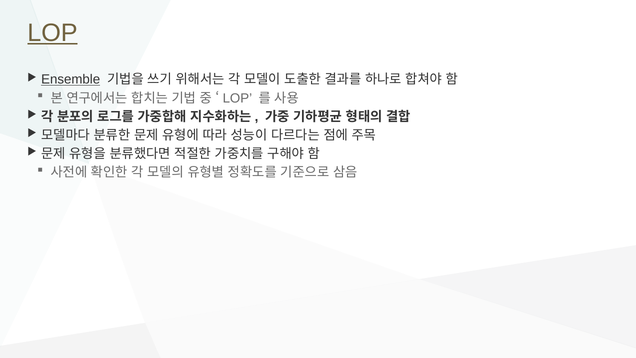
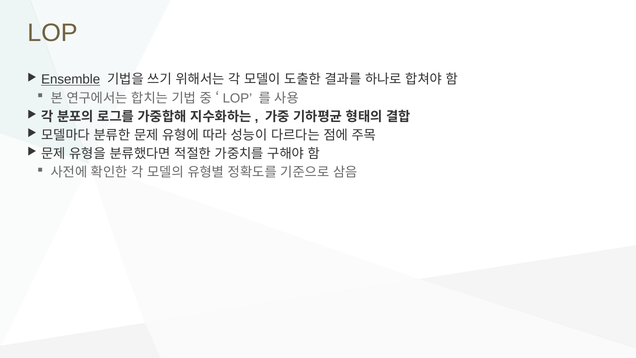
LOP underline: present -> none (52, 33)
